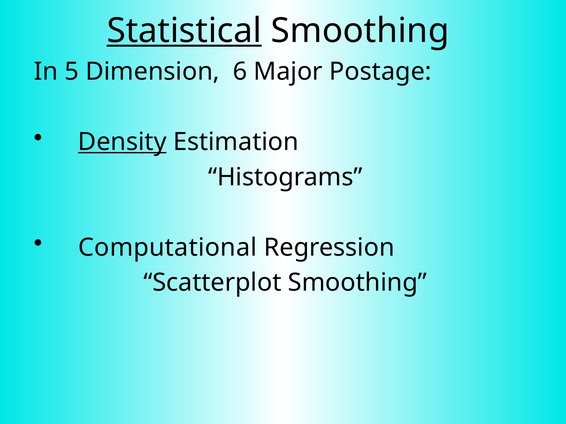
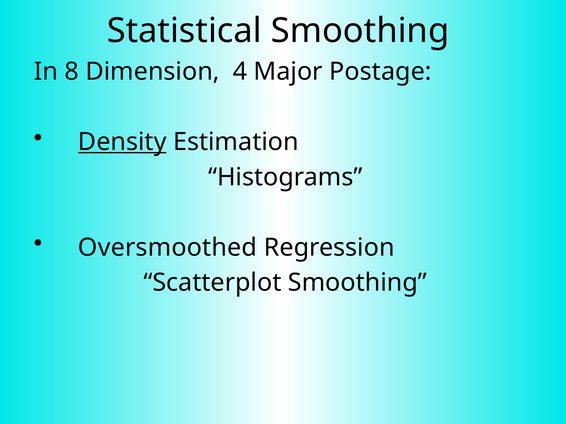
Statistical underline: present -> none (184, 31)
5: 5 -> 8 (72, 72)
6: 6 -> 4 (240, 72)
Computational: Computational -> Oversmoothed (168, 248)
